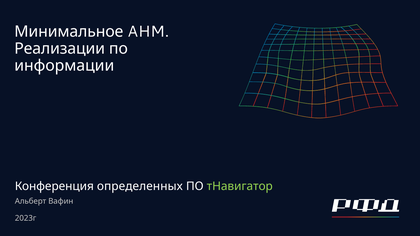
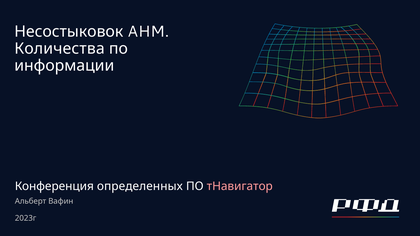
Минимальное: Минимальное -> Несостыковок (69, 32)
Реализации: Реализации -> Количества (60, 49)
тНавигатор colour: light green -> pink (240, 186)
